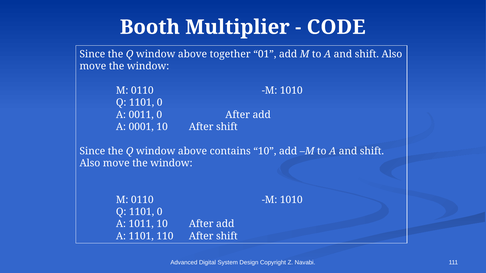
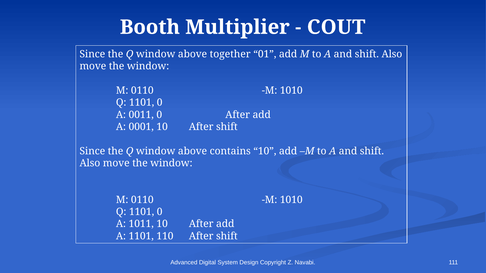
CODE: CODE -> COUT (336, 27)
